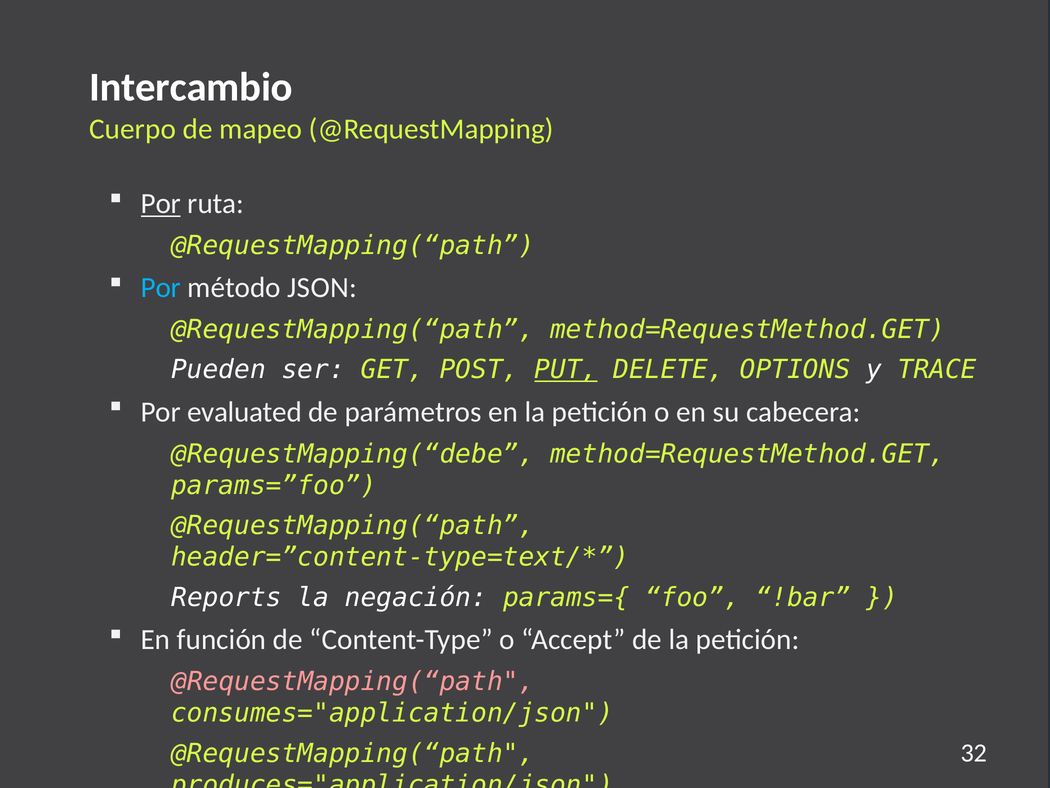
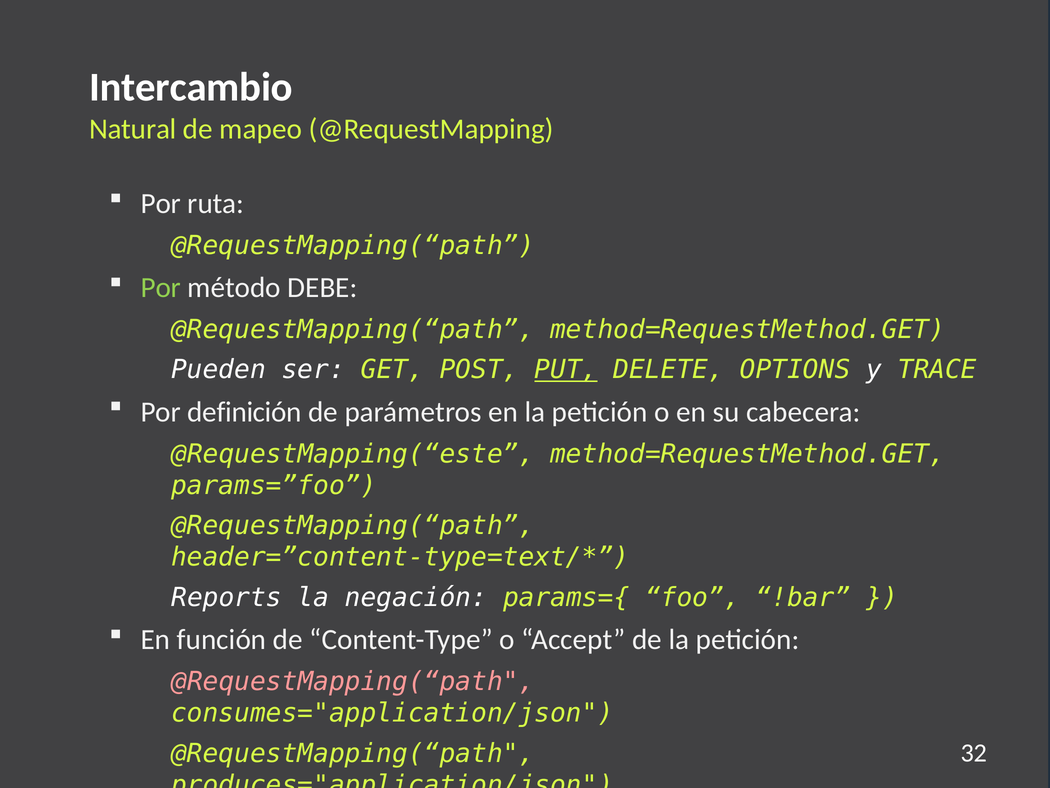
Cuerpo: Cuerpo -> Natural (133, 129)
Por underline: present -> none (161, 203)
Por colour: light blue -> light green (161, 288)
JSON: JSON -> DEBE (322, 288)
evaluated: evaluated -> definición (245, 412)
@RequestMapping(“debe: @RequestMapping(“debe -> @RequestMapping(“este (353, 454)
